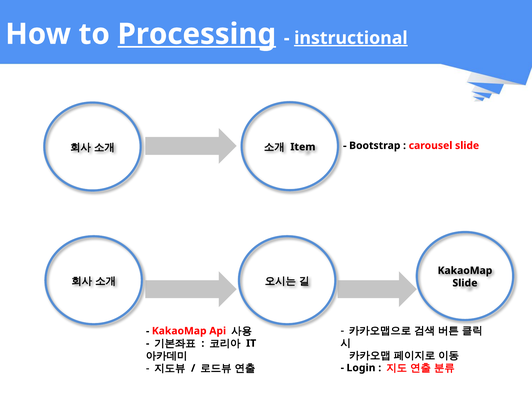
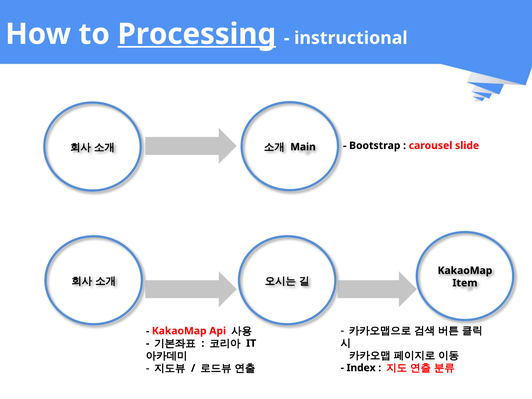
instructional underline: present -> none (351, 38)
Item: Item -> Main (303, 147)
Slide: Slide -> Item (465, 283)
Login: Login -> Index (361, 368)
